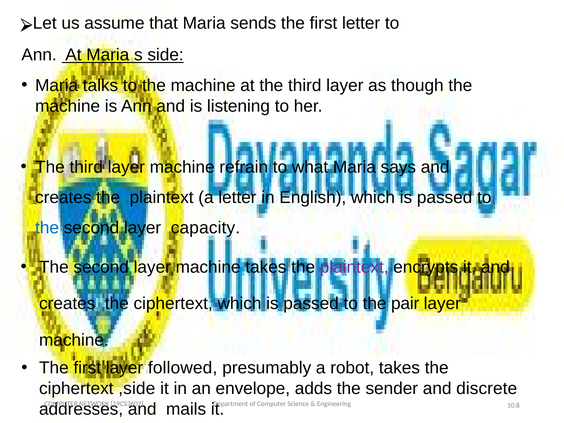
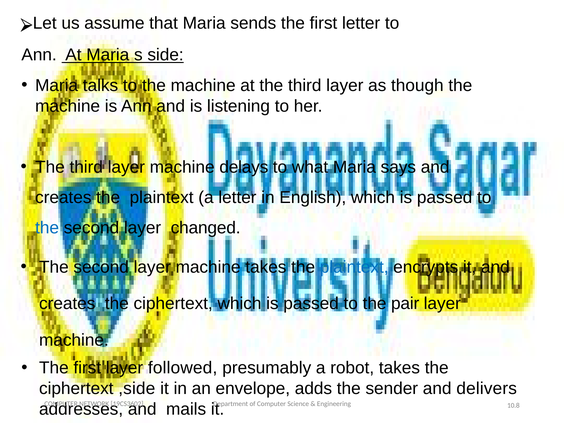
refrain: refrain -> delays (244, 167)
capacity: capacity -> changed (206, 228)
plaintext colour: purple -> blue (354, 267)
discrete: discrete -> delivers (487, 389)
